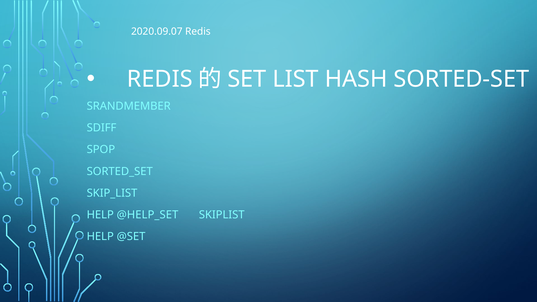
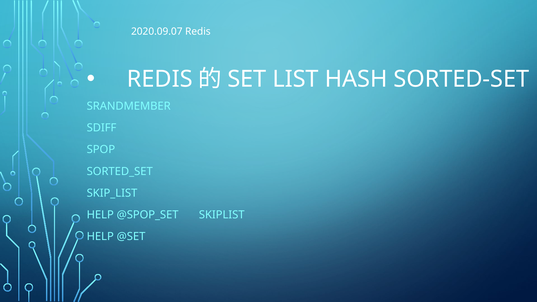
@HELP_SET: @HELP_SET -> @SPOP_SET (148, 215)
